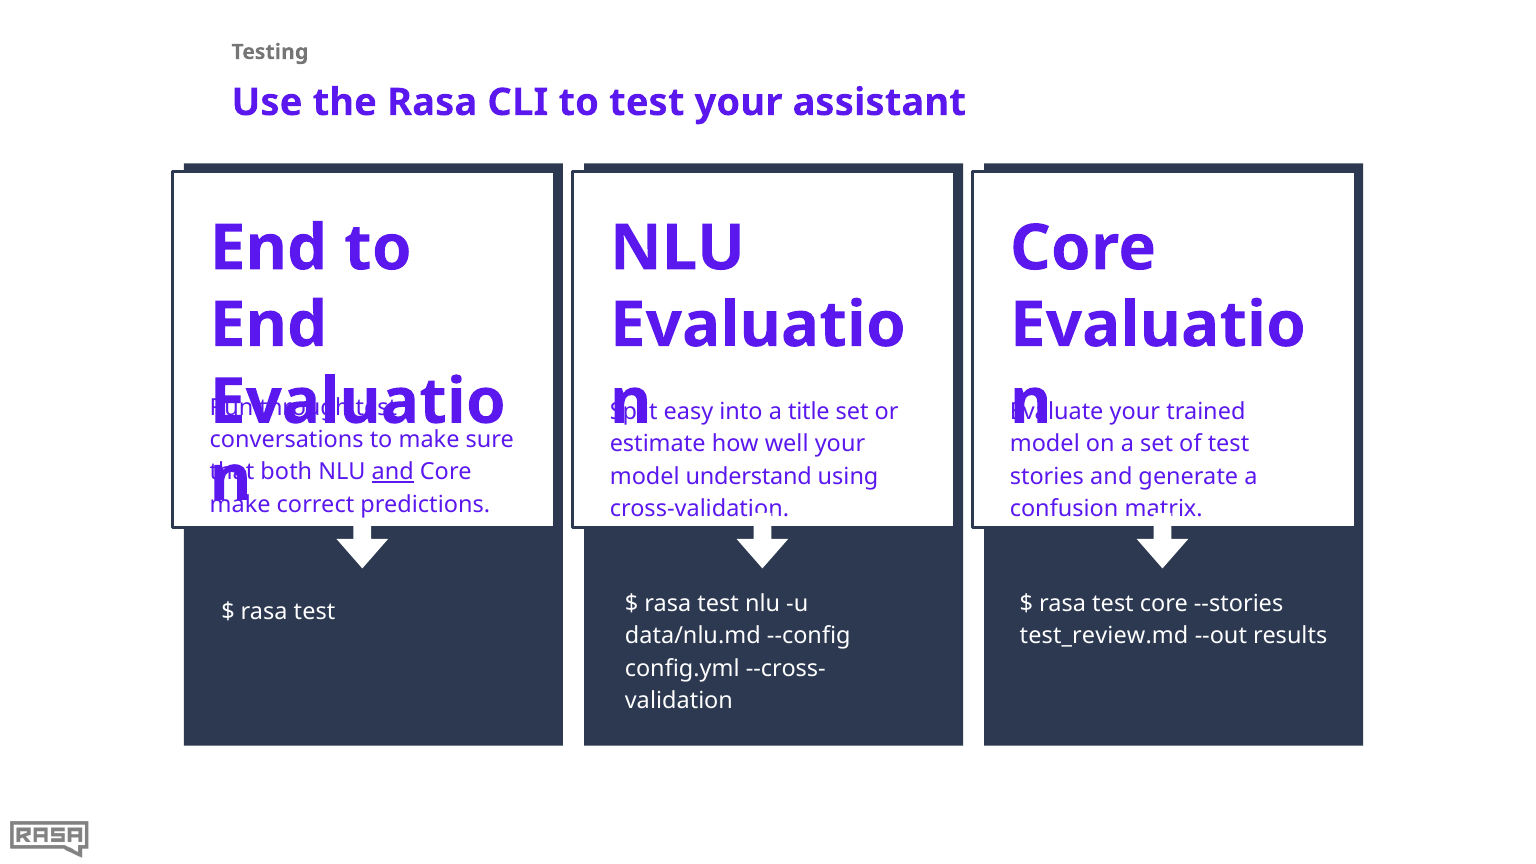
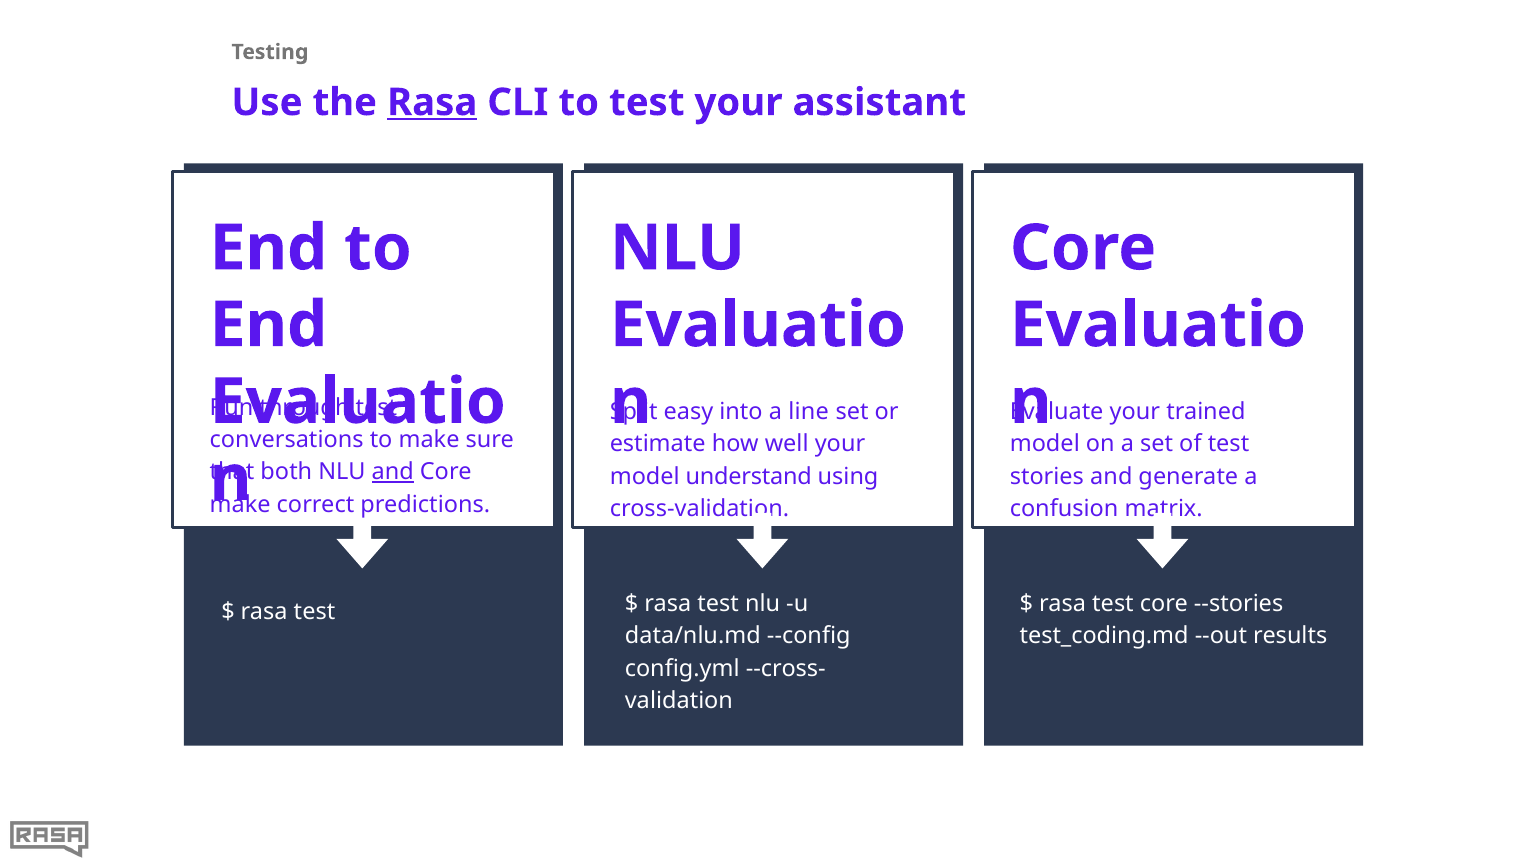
Rasa underline: none -> present (432, 102)
title: title -> line (809, 412)
test_review.md: test_review.md -> test_coding.md (1104, 636)
